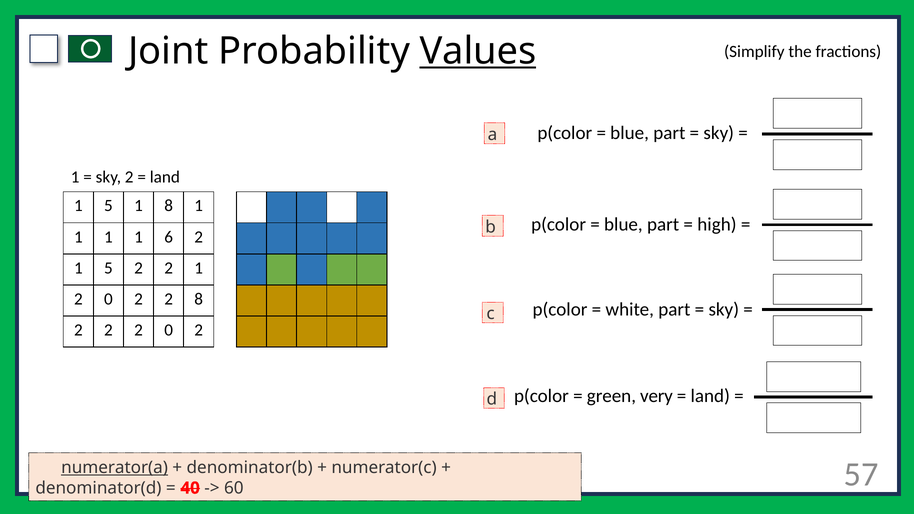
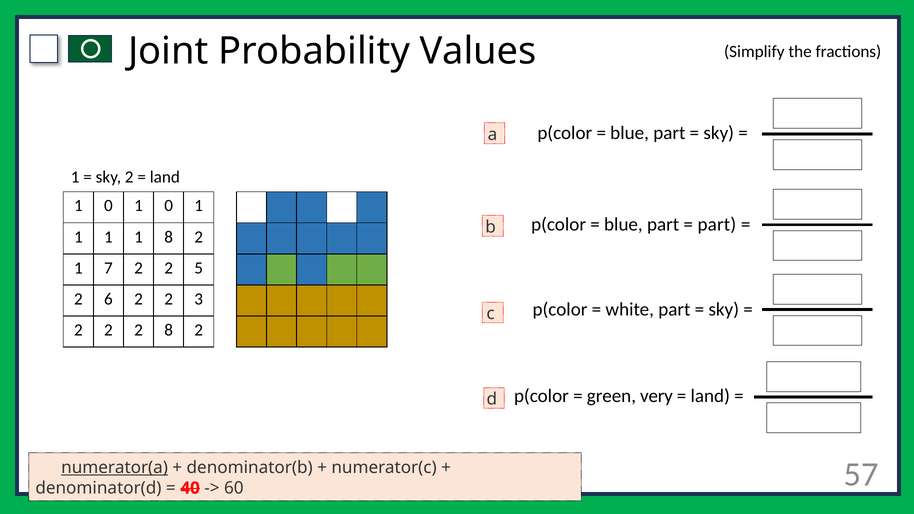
Values underline: present -> none (478, 51)
5: 5 -> 0 (108, 206)
8: 8 -> 0 (169, 206)
high: high -> part (717, 225)
1 6: 6 -> 8 (169, 237)
5: 5 -> 7 (108, 268)
2 2 1: 1 -> 5 (199, 268)
0: 0 -> 6 (108, 299)
2 8: 8 -> 3 (199, 299)
2 2 0: 0 -> 8 (169, 330)
